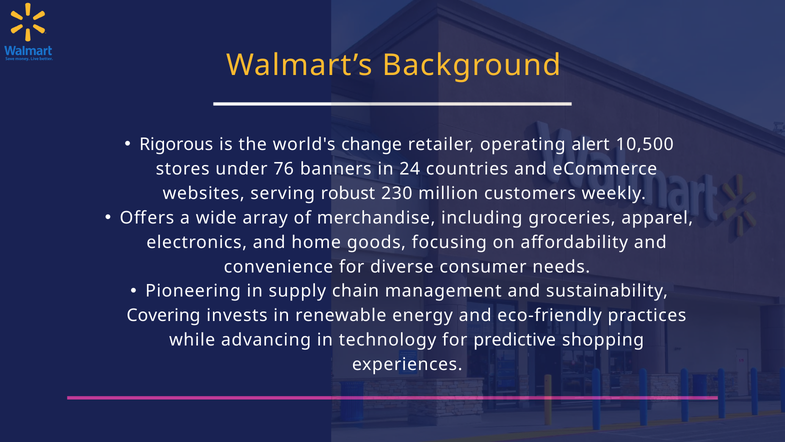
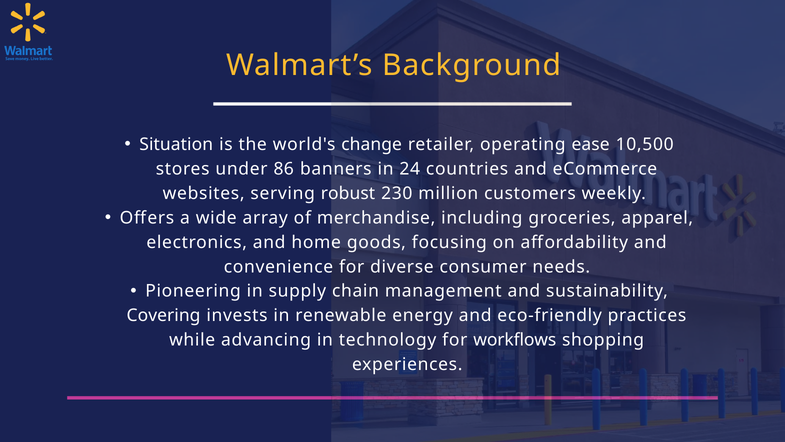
Rigorous: Rigorous -> Situation (176, 144)
alert: alert -> ease (591, 144)
76: 76 -> 86 (284, 169)
predictive: predictive -> workflows (515, 340)
